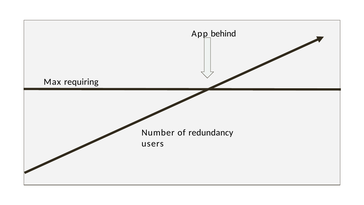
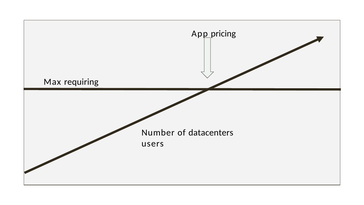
behind: behind -> pricing (223, 34)
redundancy: redundancy -> datacenters (211, 133)
